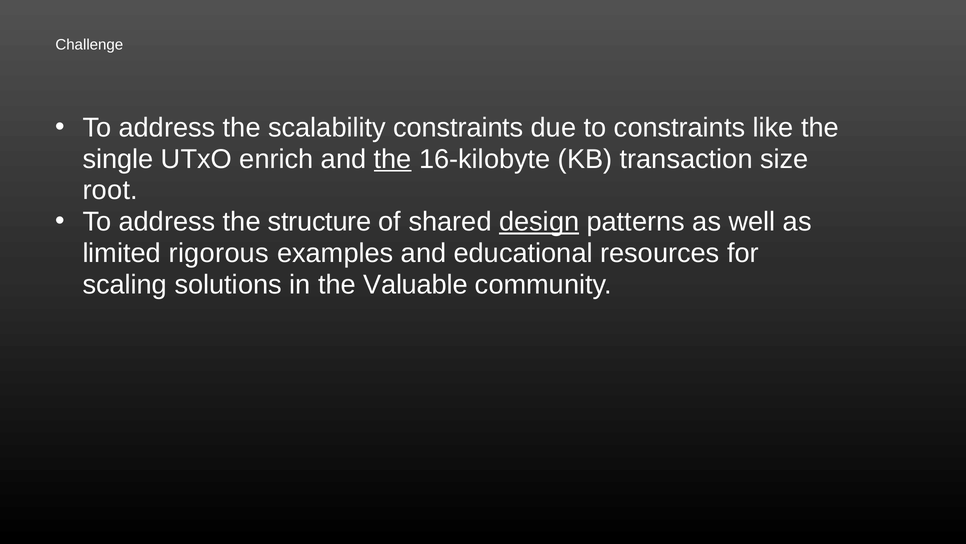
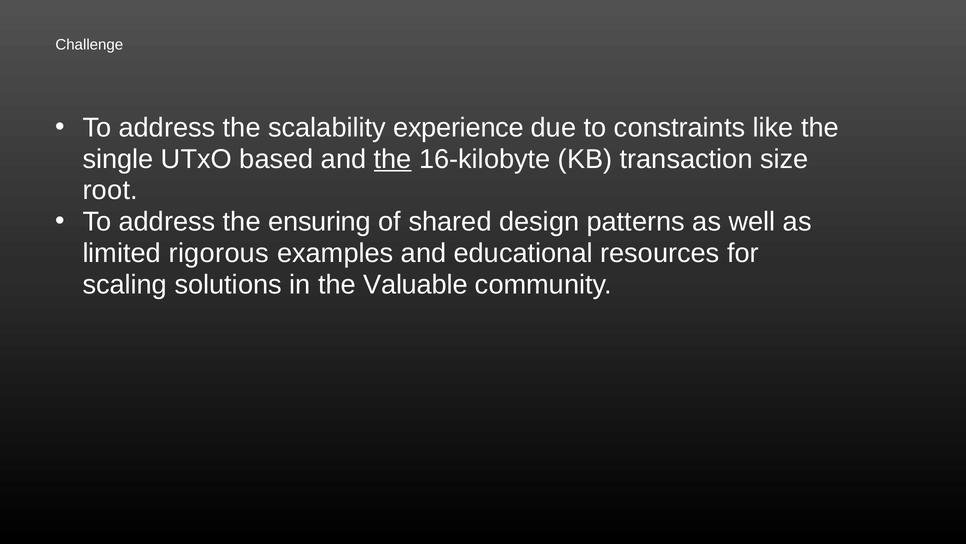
scalability constraints: constraints -> experience (459, 128)
enrich: enrich -> based (276, 159)
structure: structure -> ensuring (320, 222)
design underline: present -> none (539, 222)
